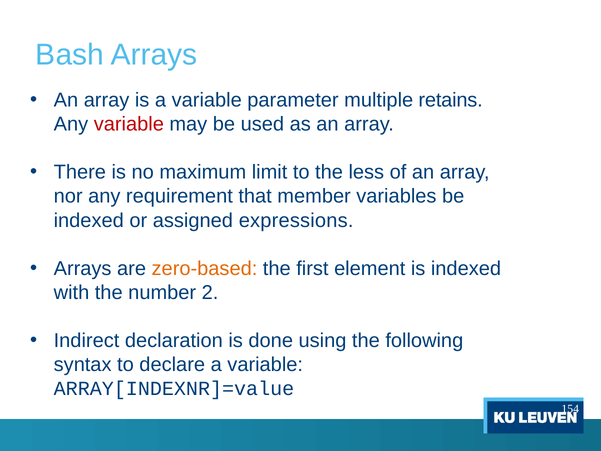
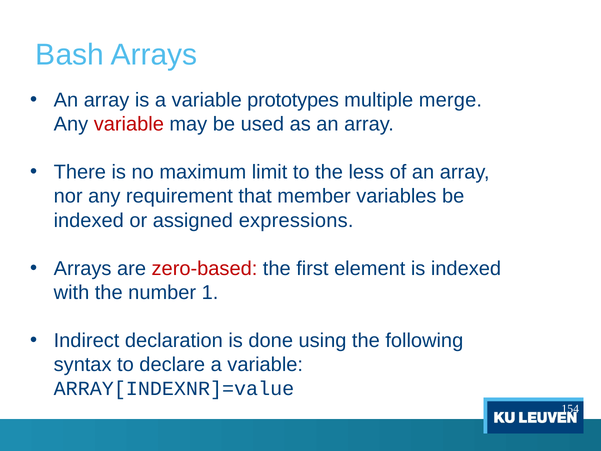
parameter: parameter -> prototypes (293, 100)
retains: retains -> merge (450, 100)
zero-based colour: orange -> red (204, 268)
2: 2 -> 1 (210, 292)
